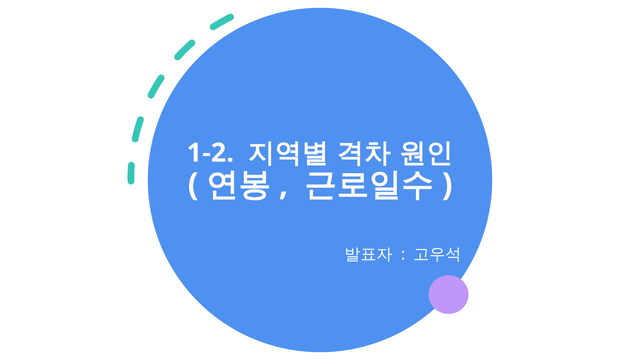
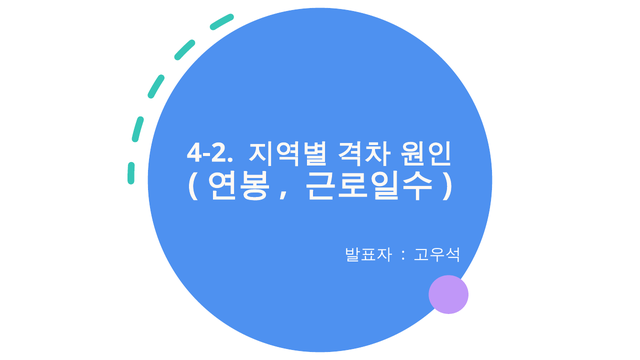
1-2: 1-2 -> 4-2 (210, 153)
